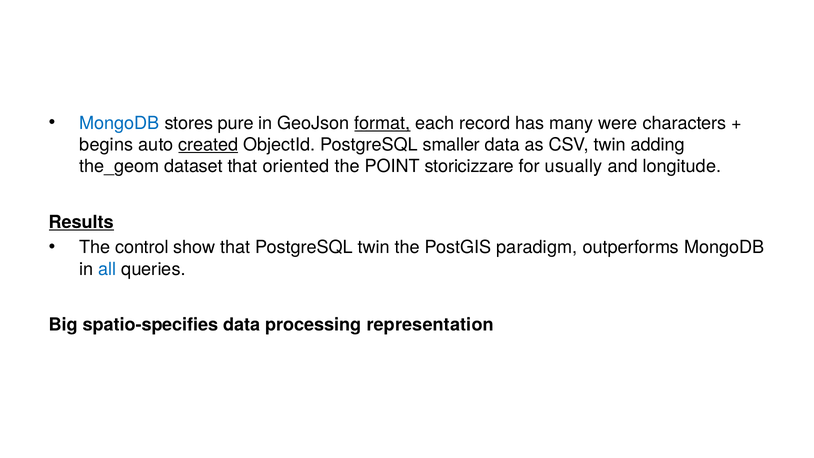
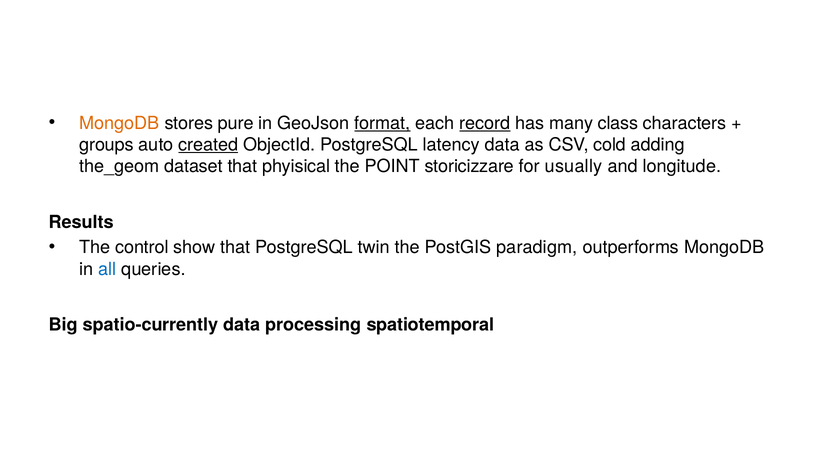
MongoDB colour: blue -> orange (119, 123)
record underline: none -> present (485, 123)
were: were -> class (618, 123)
begins: begins -> groups (107, 145)
smaller: smaller -> latency (451, 145)
CSV twin: twin -> cold (610, 145)
oriented: oriented -> phyisical (296, 166)
Results underline: present -> none (81, 222)
spatio-specifies: spatio-specifies -> spatio-currently (151, 325)
representation: representation -> spatiotemporal (430, 325)
